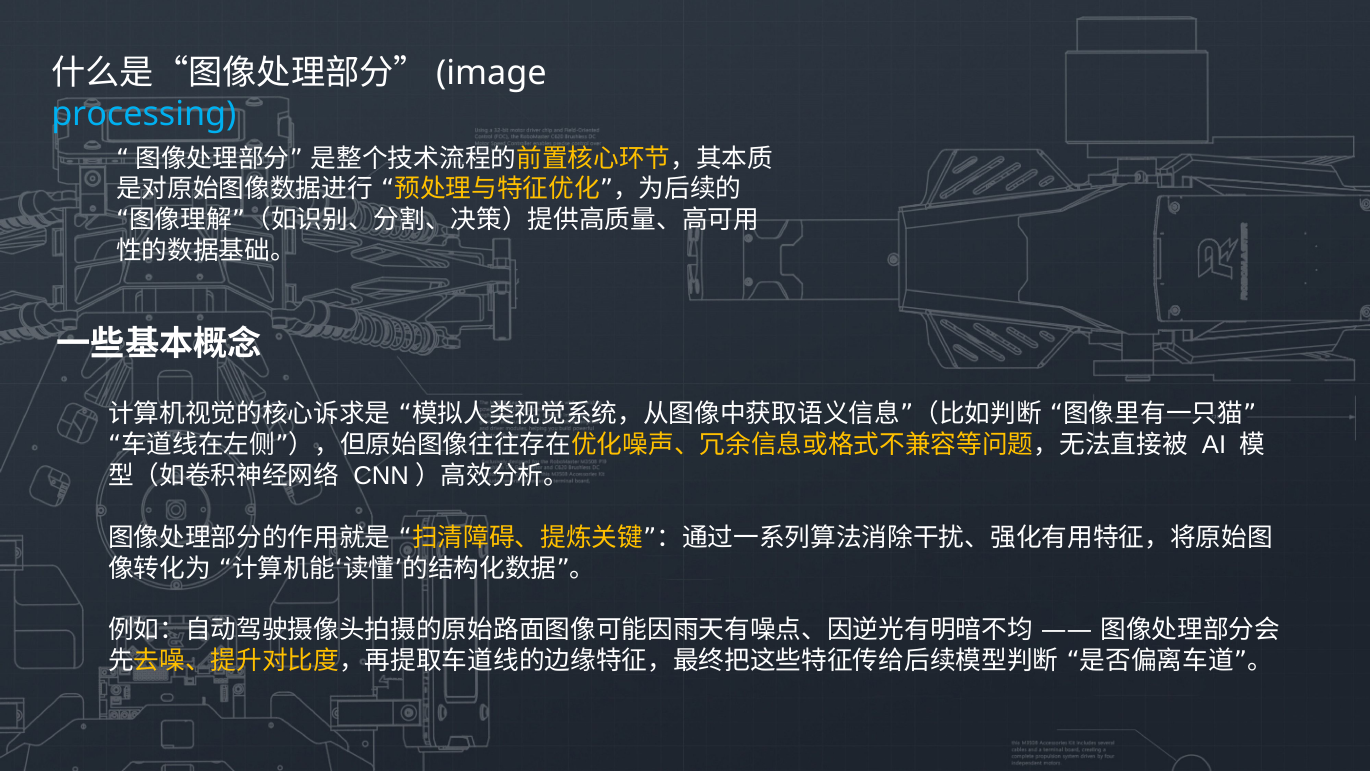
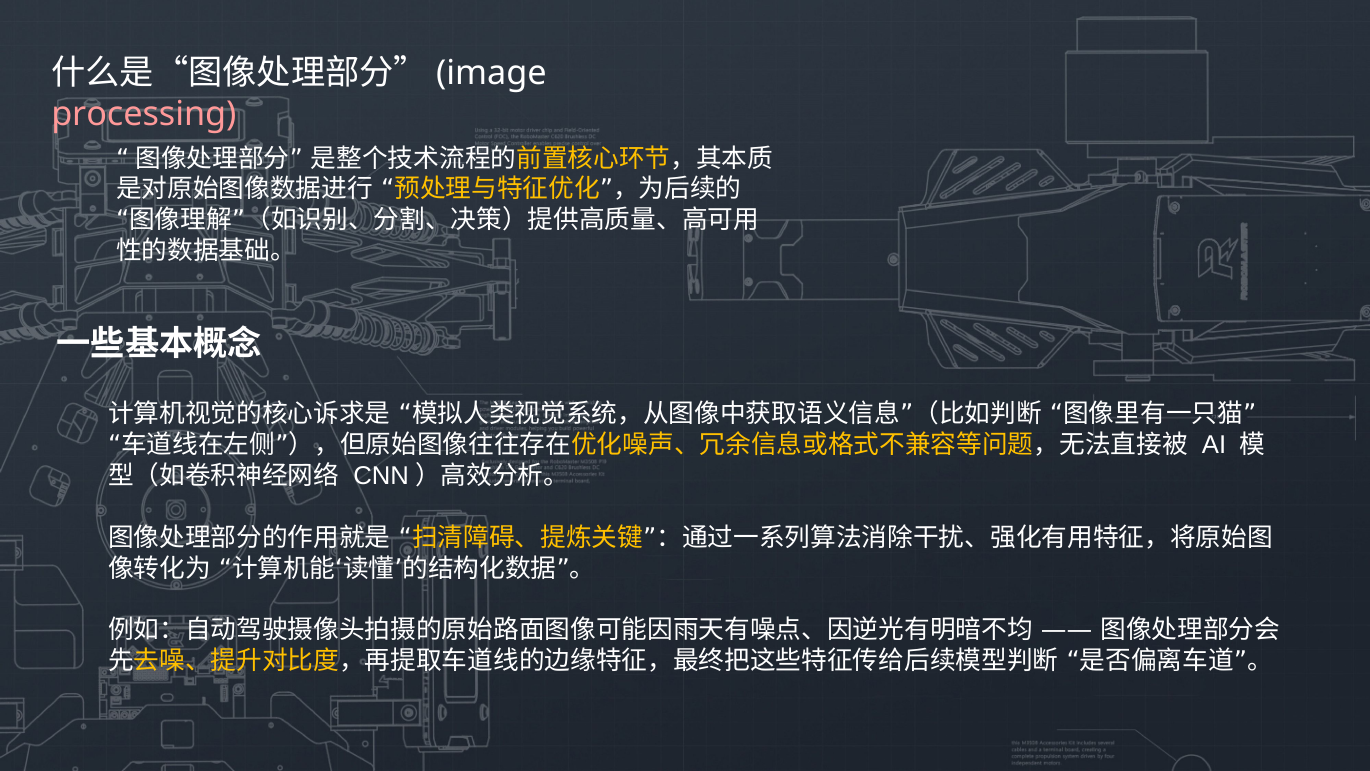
processing colour: light blue -> pink (144, 115)
